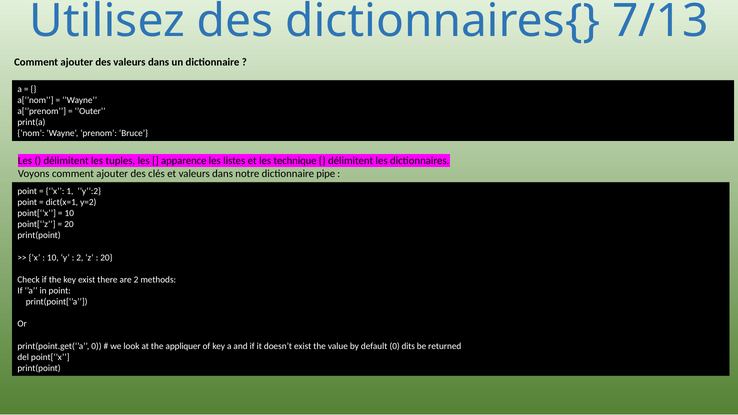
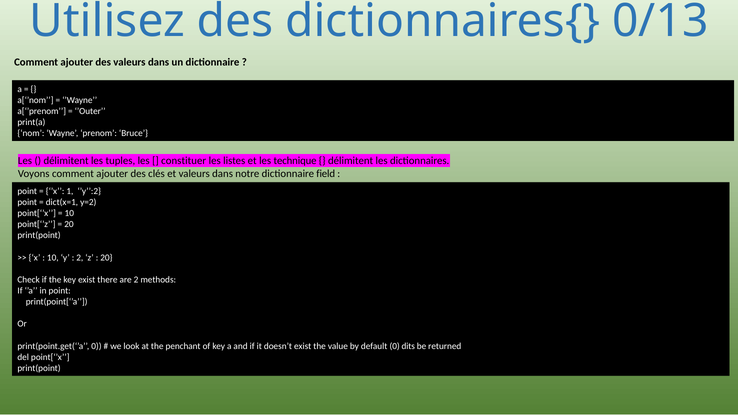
7/13: 7/13 -> 0/13 (660, 21)
apparence: apparence -> constituer (184, 161)
pipe: pipe -> field (326, 174)
appliquer: appliquer -> penchant (183, 346)
